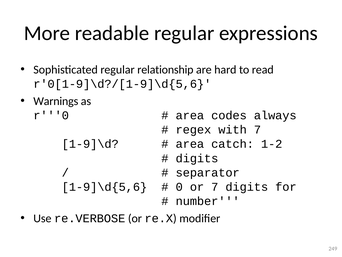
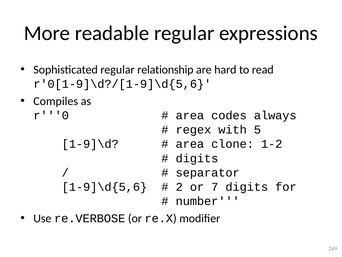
Warnings: Warnings -> Compiles (56, 101)
with 7: 7 -> 5 (257, 130)
catch: catch -> clone (233, 144)
0: 0 -> 2 (179, 187)
